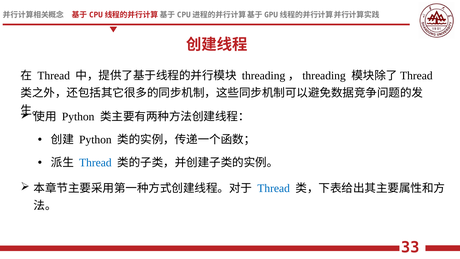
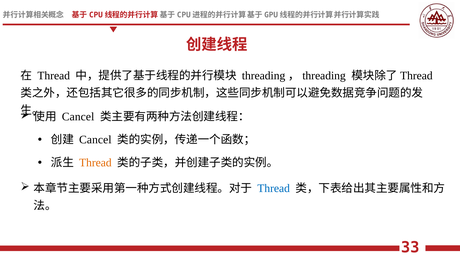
Python: Python -> Cancel (78, 117)
Python: Python -> Cancel (95, 140)
Thread colour: blue -> orange (95, 163)
